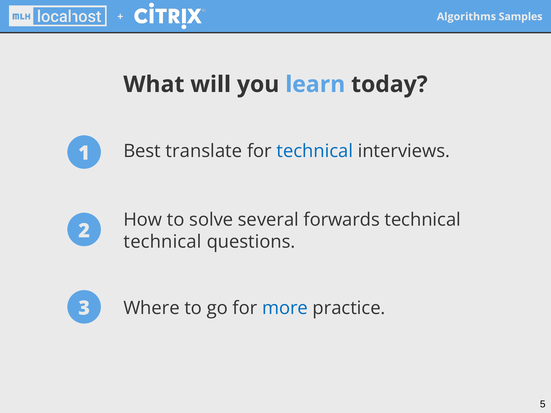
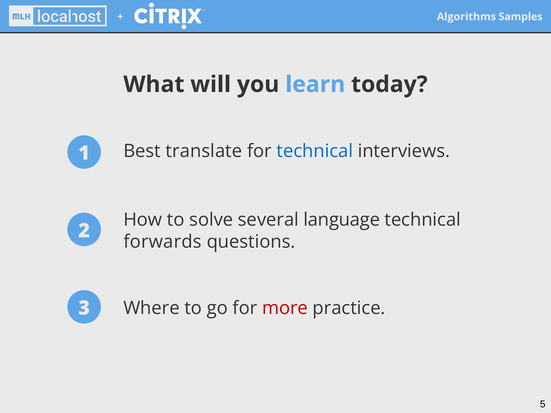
forwards: forwards -> language (342, 220)
technical: technical -> forwards (163, 242)
more colour: blue -> red (285, 308)
